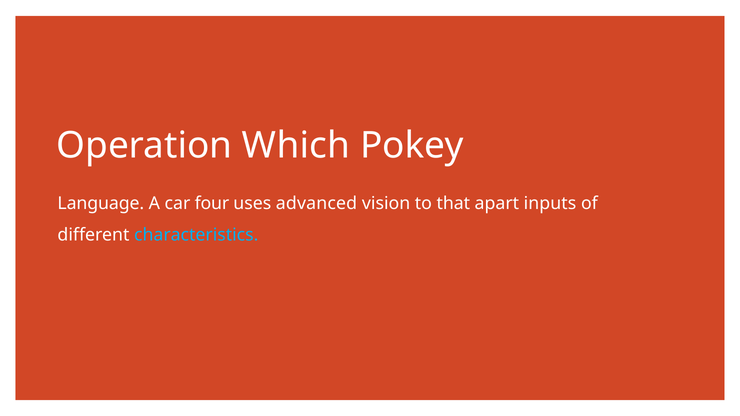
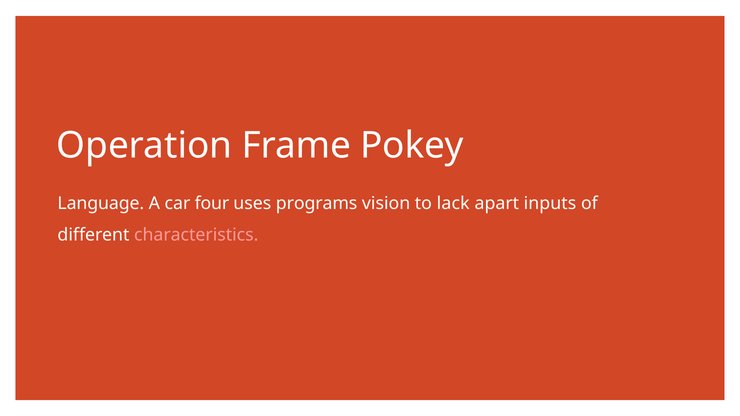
Which: Which -> Frame (296, 146)
advanced: advanced -> programs (317, 203)
that: that -> lack (453, 203)
characteristics colour: light blue -> pink (196, 235)
